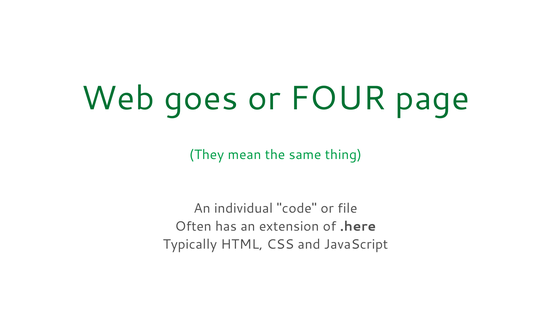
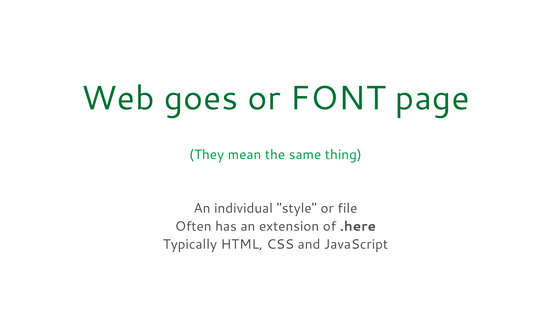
FOUR: FOUR -> FONT (338, 98)
code: code -> style (297, 208)
